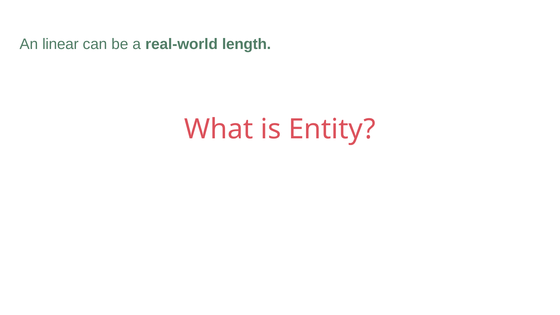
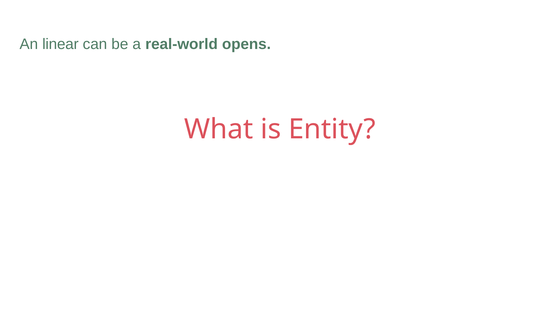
length: length -> opens (246, 44)
